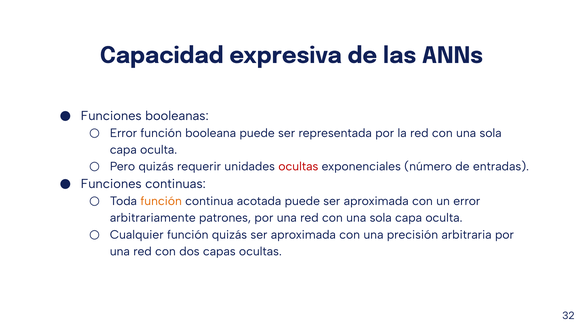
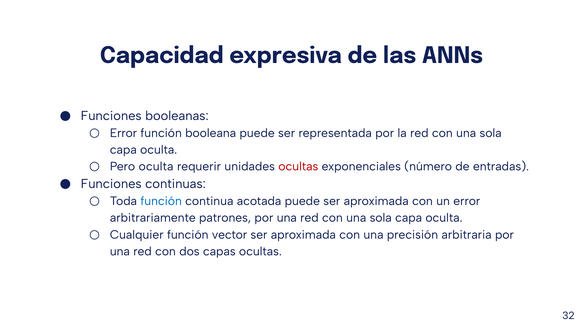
Pero quizás: quizás -> oculta (156, 167)
función colour: orange -> blue (161, 201)
función quizás: quizás -> vector (230, 235)
